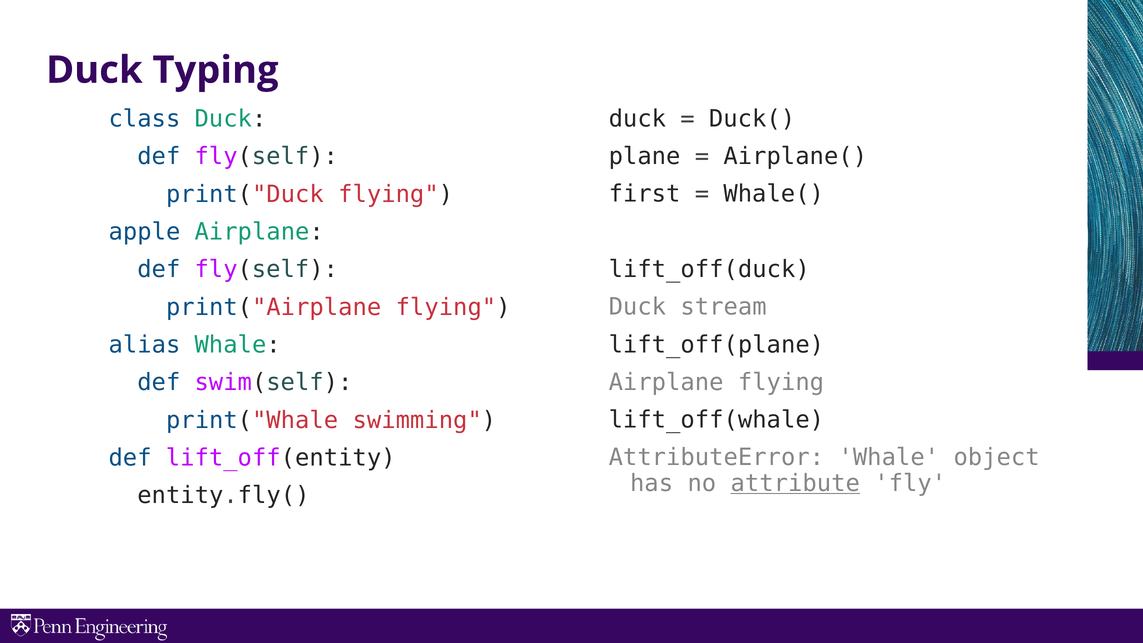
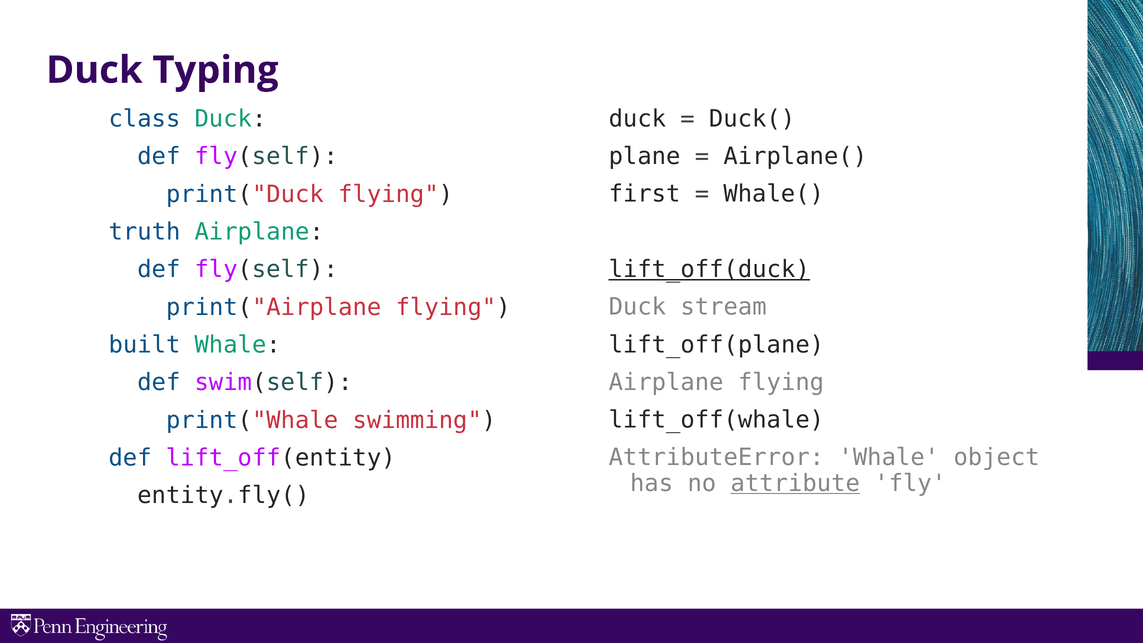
apple: apple -> truth (144, 232)
lift_off(duck underline: none -> present (709, 269)
alias: alias -> built (144, 345)
